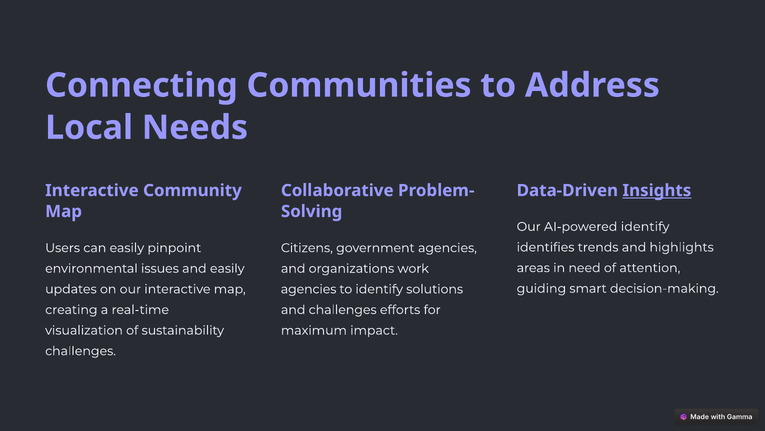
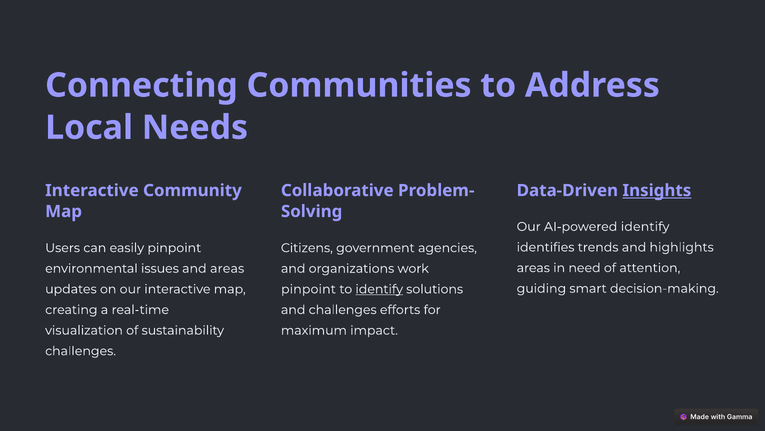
and easily: easily -> areas (227, 268)
agencies: agencies -> pinpoint (308, 289)
identify underline: none -> present (379, 289)
